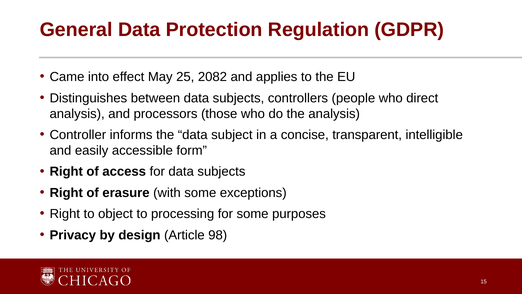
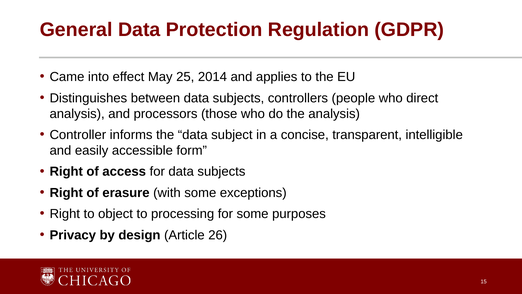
2082: 2082 -> 2014 (212, 77)
98: 98 -> 26 (218, 235)
